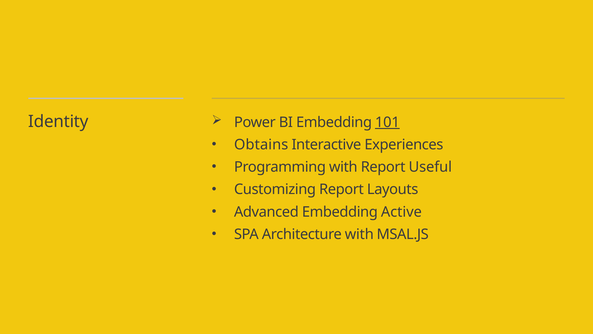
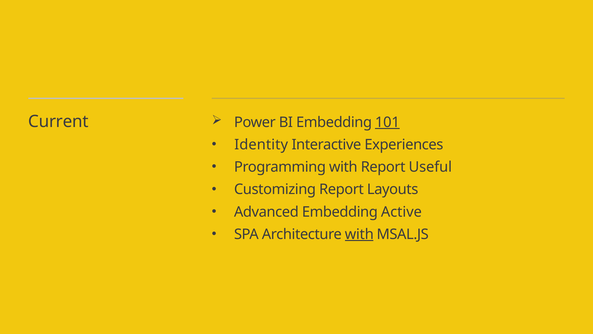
Identity: Identity -> Current (58, 121)
Obtains: Obtains -> Identity (261, 144)
with underline: none -> present (359, 234)
